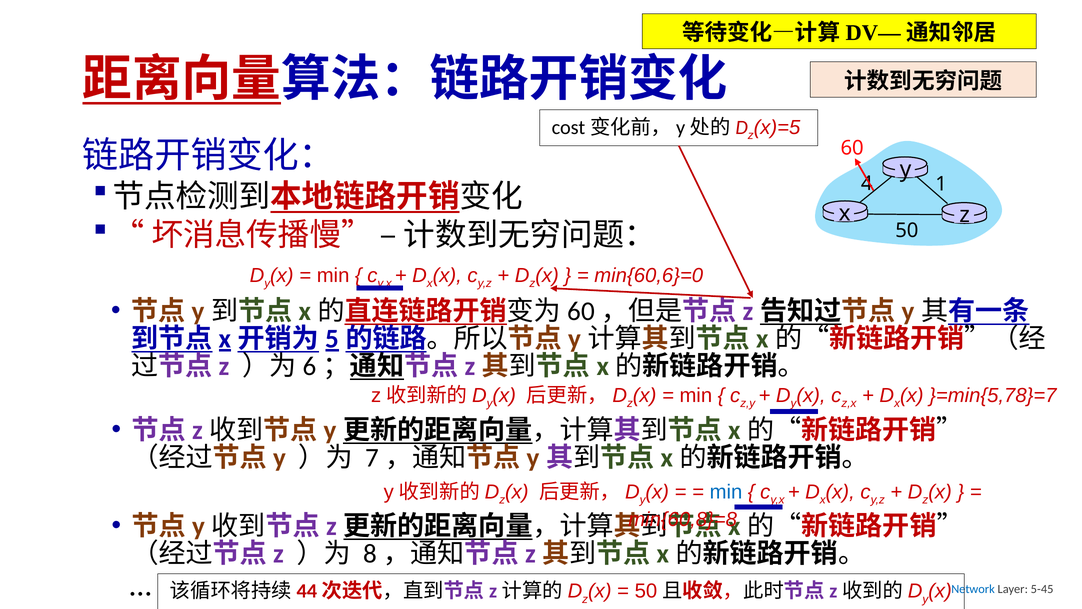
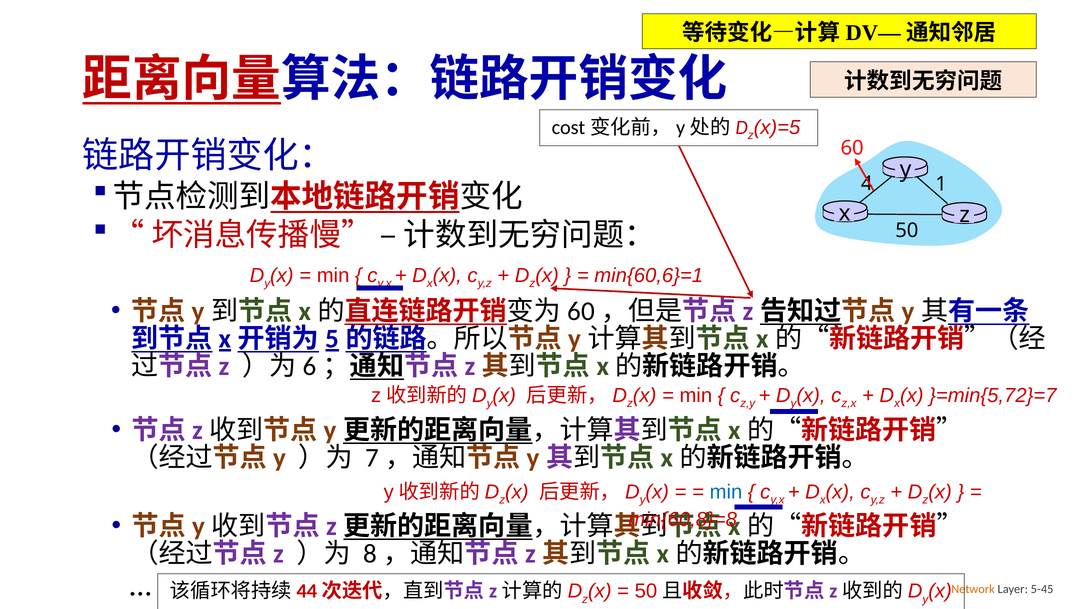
min{60,6}=0: min{60,6}=0 -> min{60,6}=1 (649, 275)
}=min{5,78}=7: }=min{5,78}=7 -> }=min{5,72}=7 (993, 395)
Network colour: blue -> orange (973, 589)
